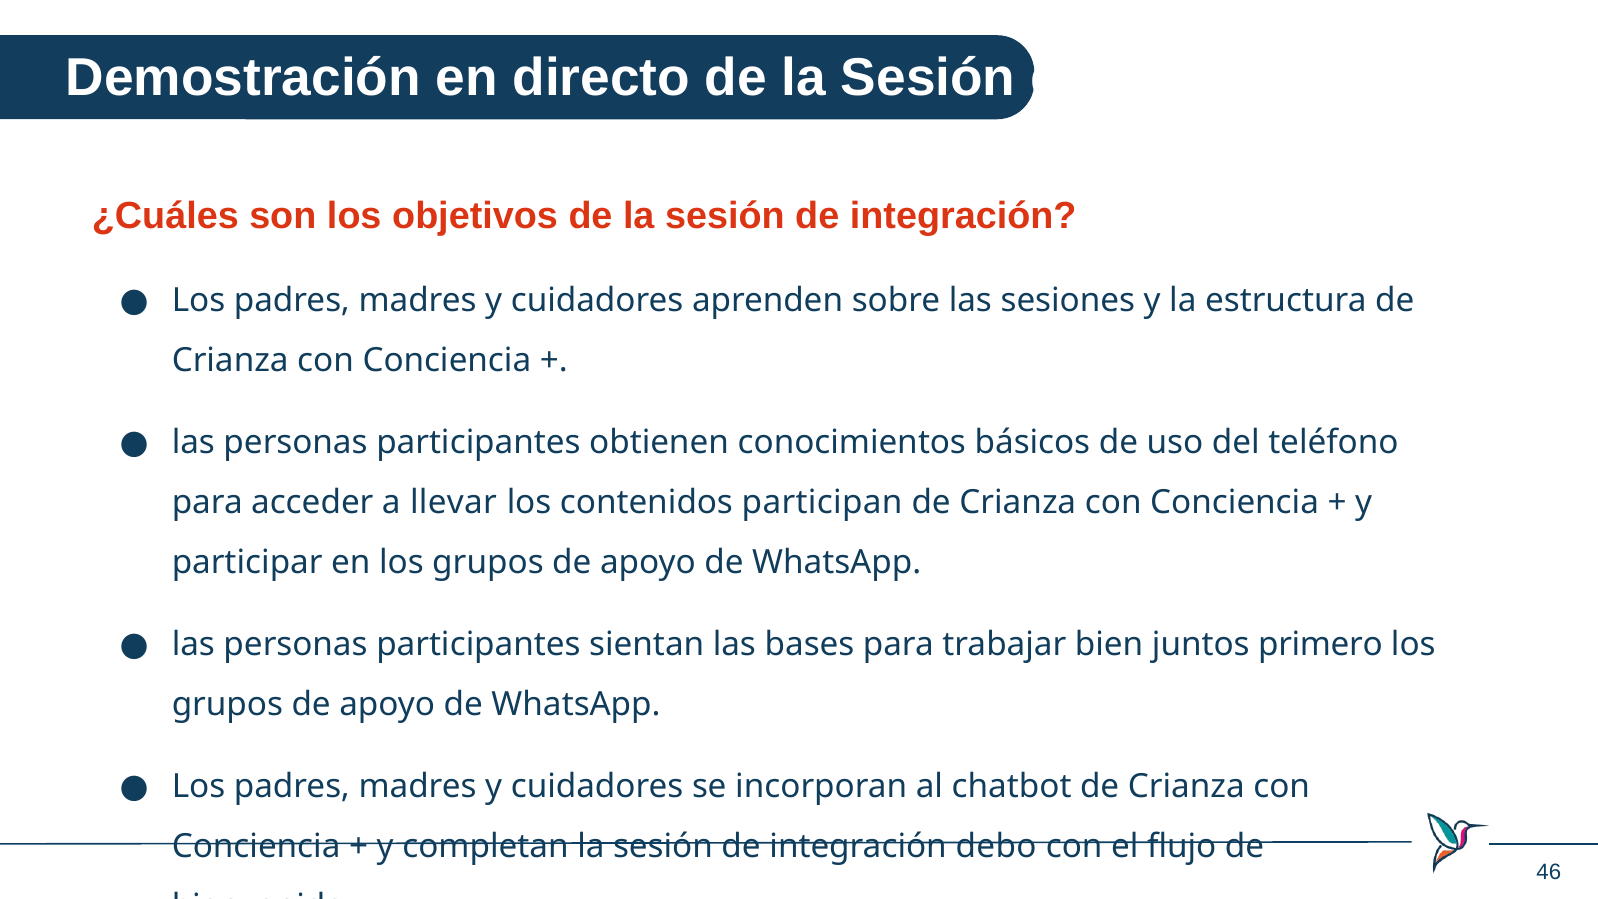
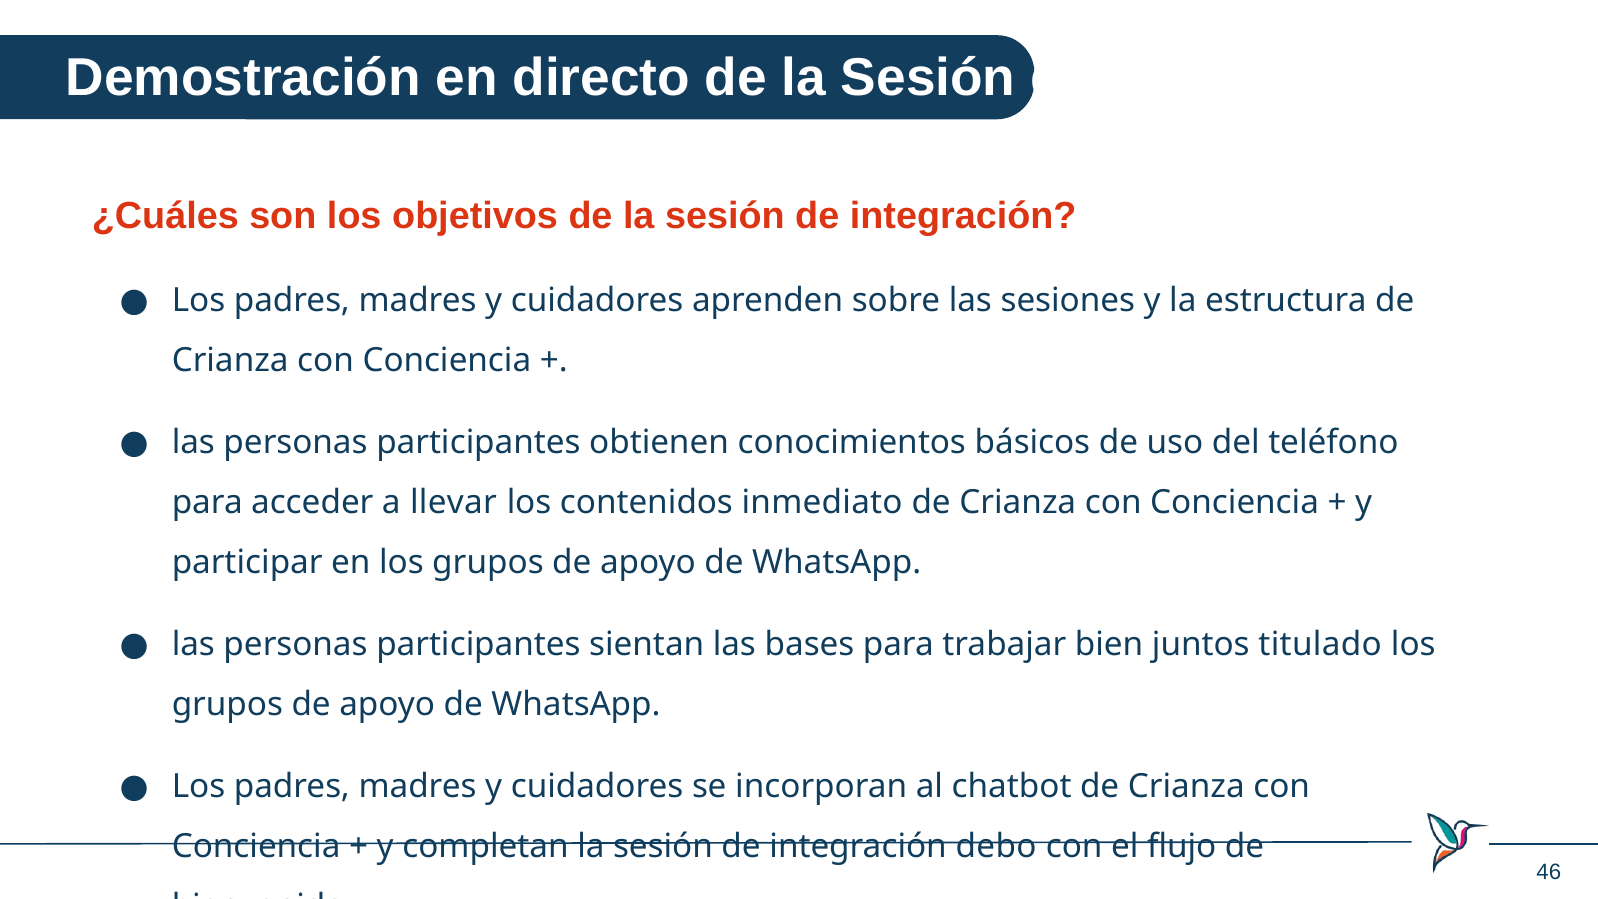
participan: participan -> inmediato (822, 503)
primero: primero -> titulado (1320, 645)
